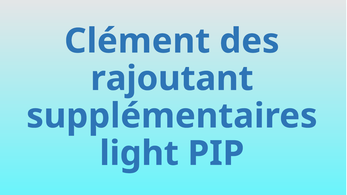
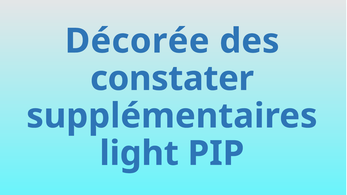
Clément: Clément -> Décorée (137, 41)
rajoutant: rajoutant -> constater (172, 79)
